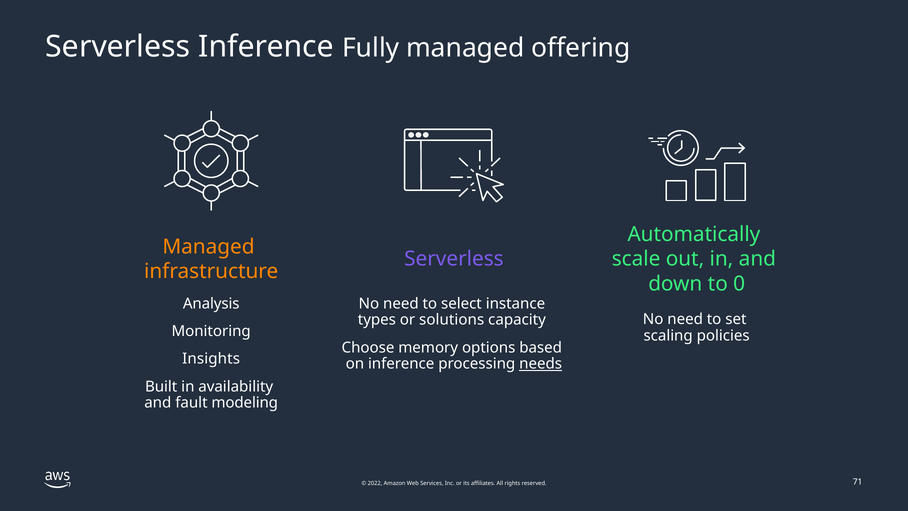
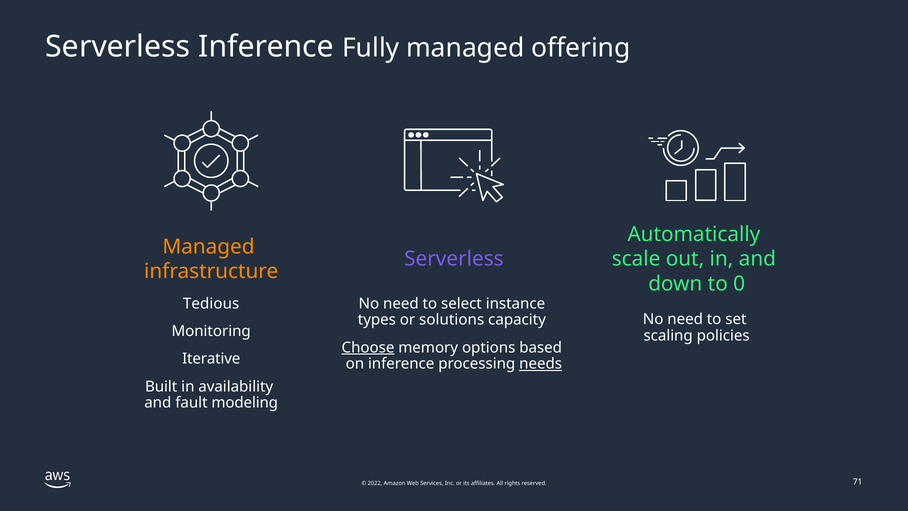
Analysis: Analysis -> Tedious (211, 303)
Choose underline: none -> present (368, 347)
Insights: Insights -> Iterative (211, 359)
